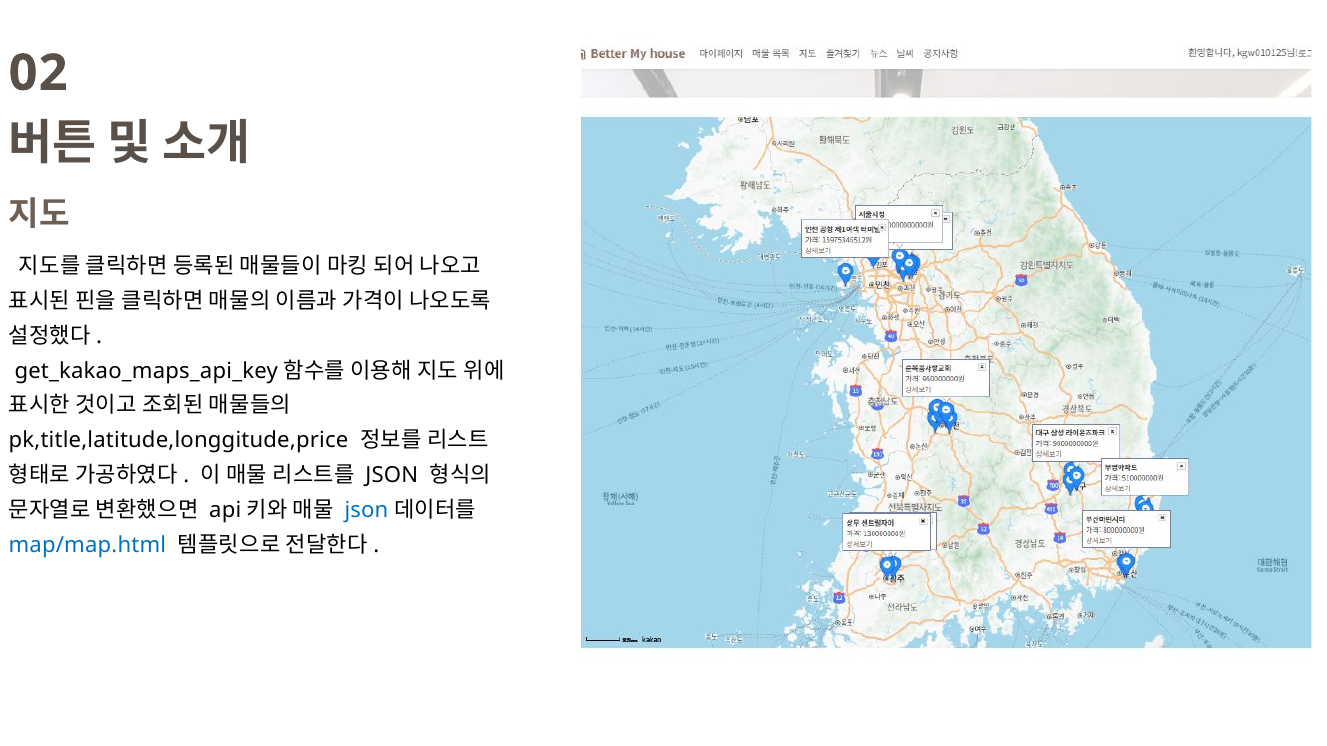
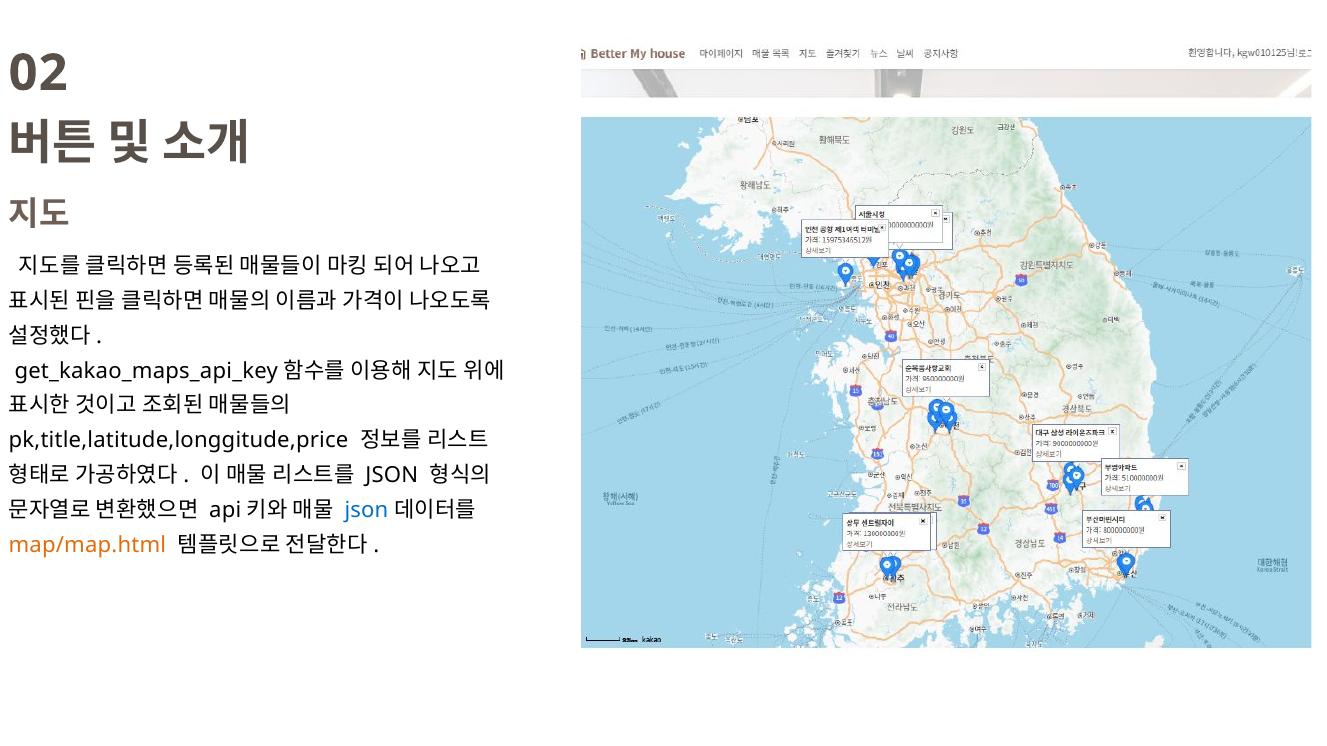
map/map.html colour: blue -> orange (87, 546)
